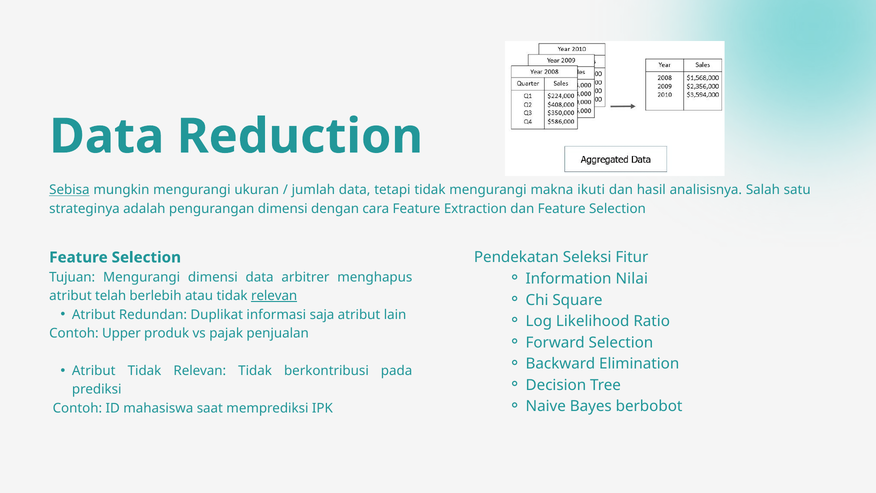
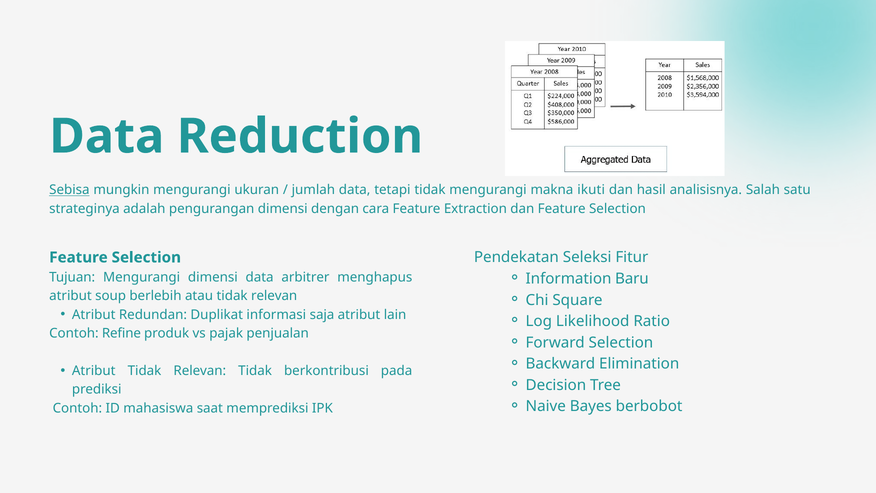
Nilai: Nilai -> Baru (632, 279)
telah: telah -> soup (111, 296)
relevan underline: present -> none (274, 296)
Upper: Upper -> Refine (121, 333)
